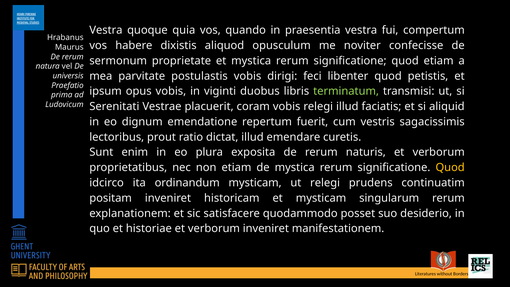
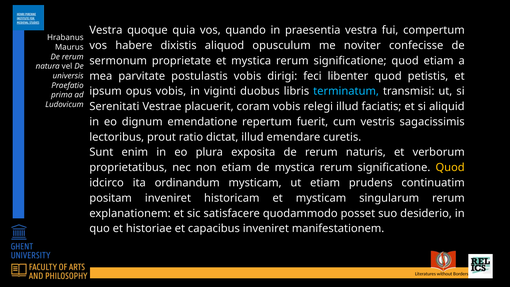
terminatum colour: light green -> light blue (346, 91)
ut relegi: relegi -> etiam (325, 183)
historiae et verborum: verborum -> capacibus (214, 228)
